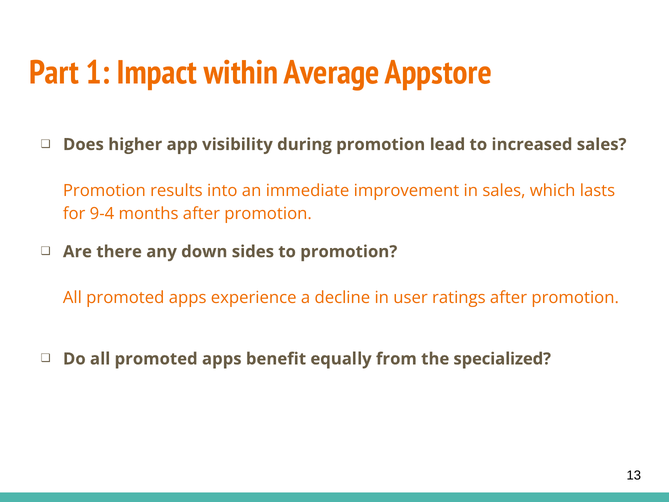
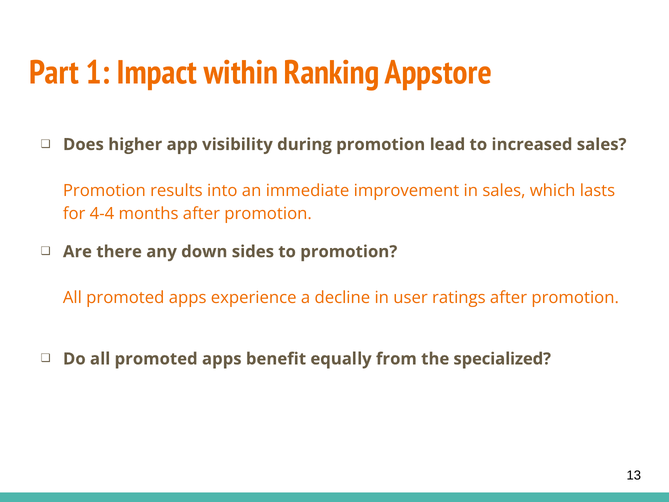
Average: Average -> Ranking (332, 73)
9-4: 9-4 -> 4-4 (102, 214)
